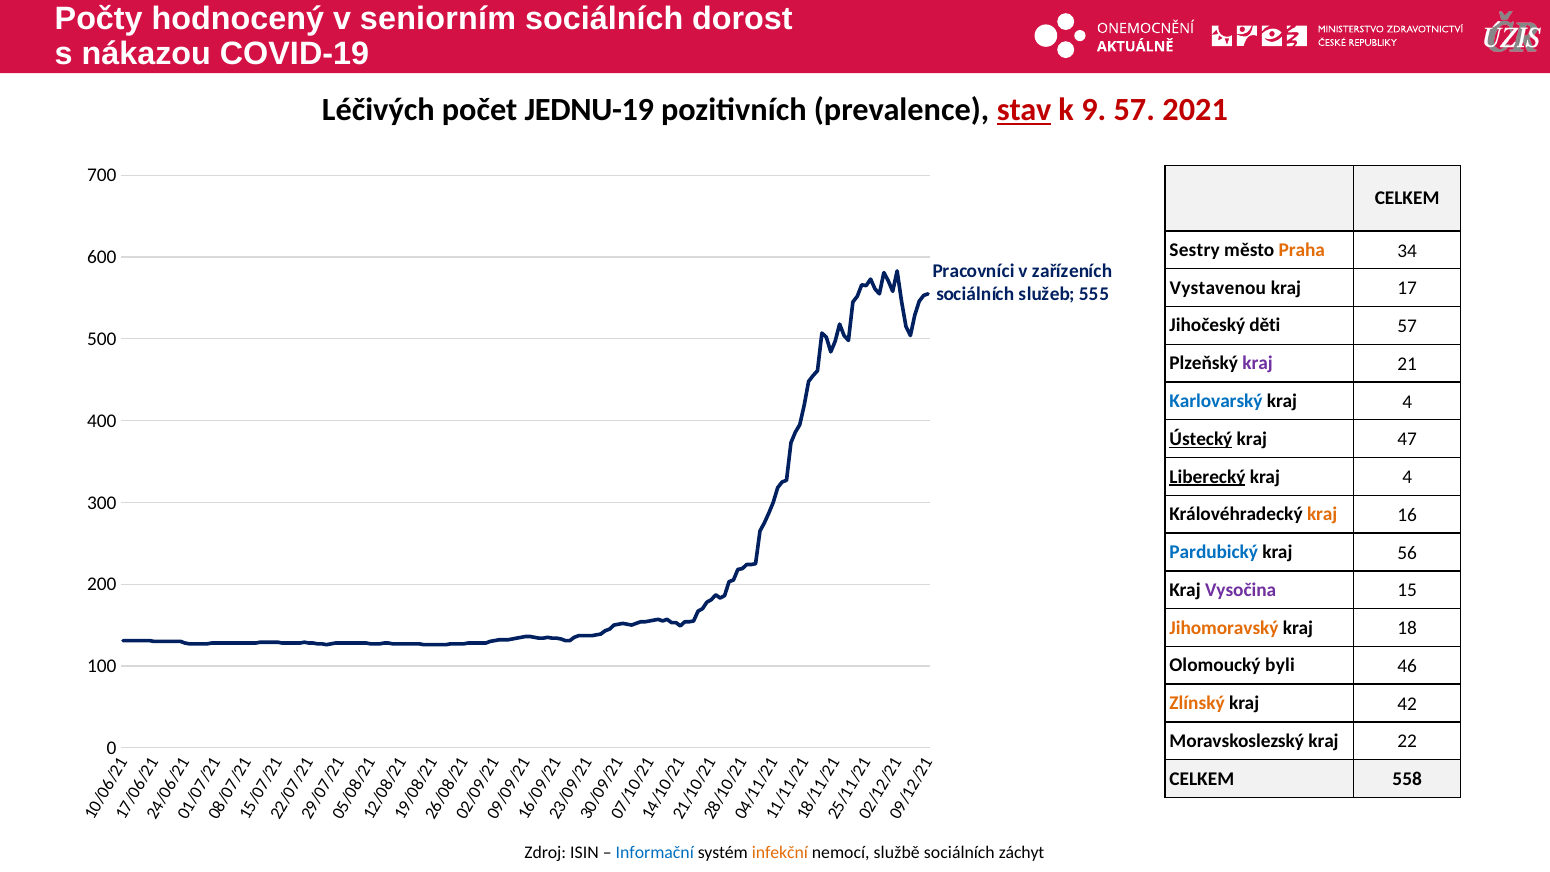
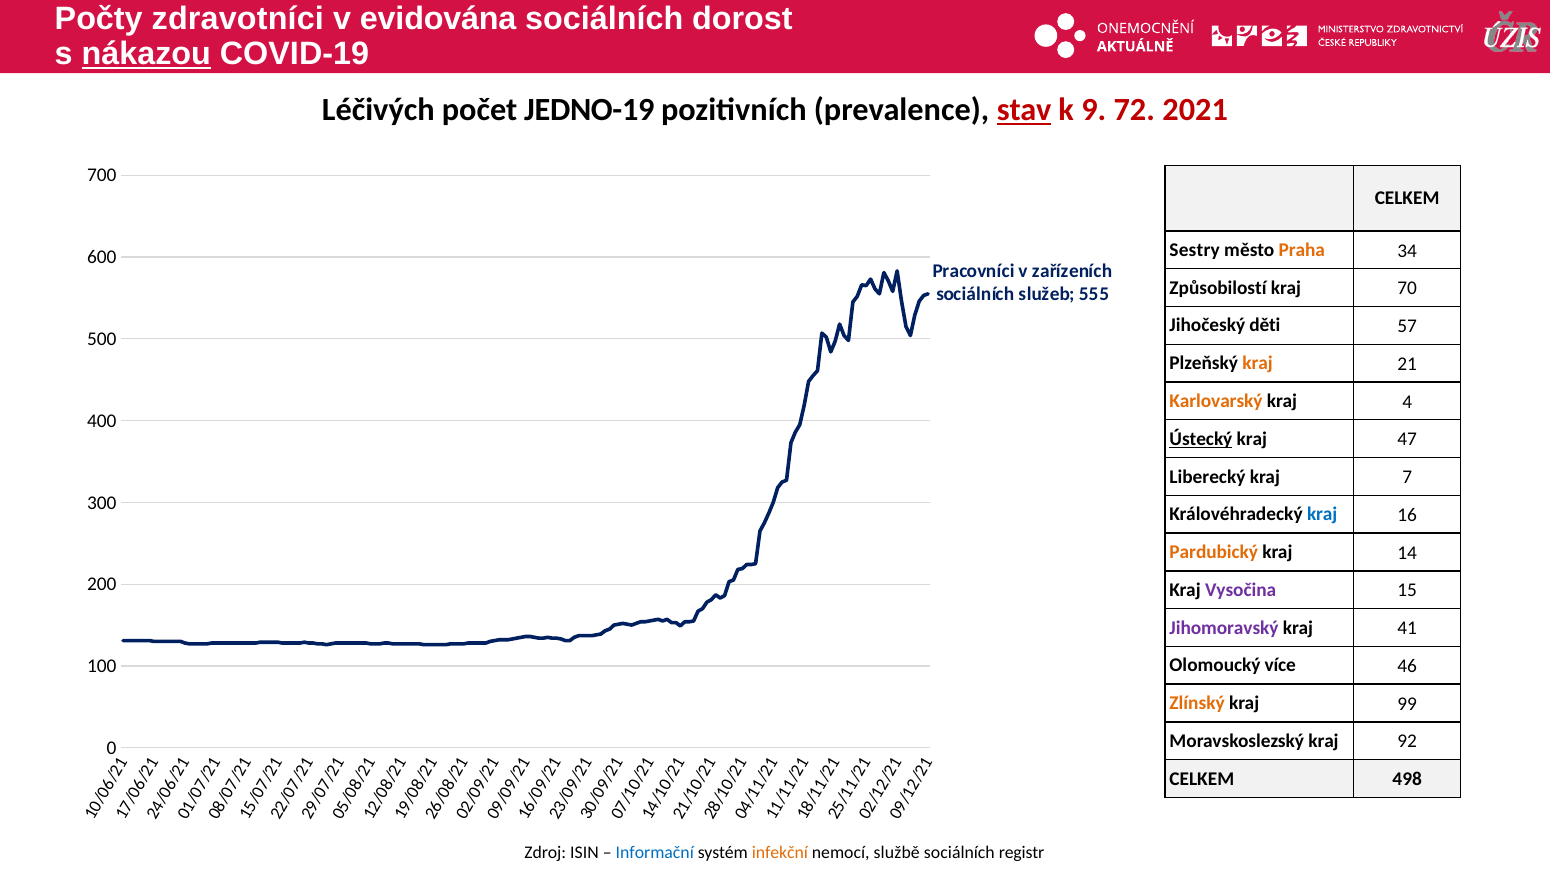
hodnocený: hodnocený -> zdravotníci (238, 19)
seniorním: seniorním -> evidována (438, 19)
nákazou underline: none -> present (146, 54)
JEDNU-19: JEDNU-19 -> JEDNO-19 (589, 110)
9 57: 57 -> 72 (1134, 110)
Vystavenou: Vystavenou -> Způsobilostí (1218, 288)
17: 17 -> 70 (1407, 288)
kraj colour: purple -> orange (1258, 363)
Karlovarský colour: blue -> orange (1216, 401)
Liberecký underline: present -> none (1207, 477)
4: 4 -> 7 (1407, 477)
kraj colour: orange -> blue (1322, 514)
Pardubický colour: blue -> orange (1214, 552)
56: 56 -> 14 (1407, 553)
Jihomoravský colour: orange -> purple (1224, 628)
18: 18 -> 41 (1407, 628)
byli: byli -> více (1280, 665)
42: 42 -> 99 (1407, 704)
22: 22 -> 92 (1407, 741)
558: 558 -> 498 (1407, 779)
záchyt: záchyt -> registr (1022, 853)
